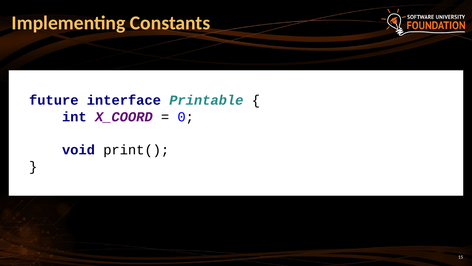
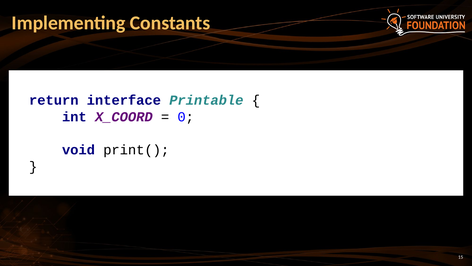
future: future -> return (54, 100)
